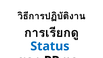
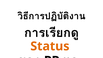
Status colour: blue -> orange (50, 46)
